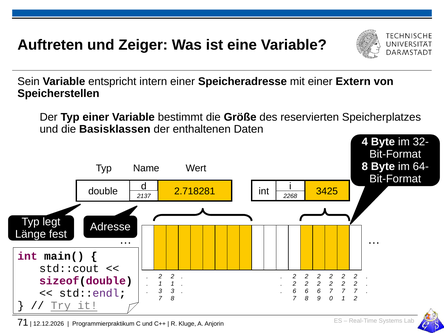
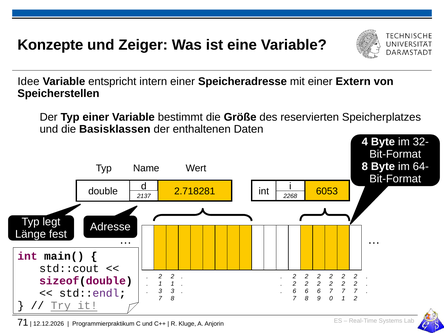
Auftreten: Auftreten -> Konzepte (50, 45)
Sein: Sein -> Idee (28, 81)
3425: 3425 -> 6053 (327, 191)
